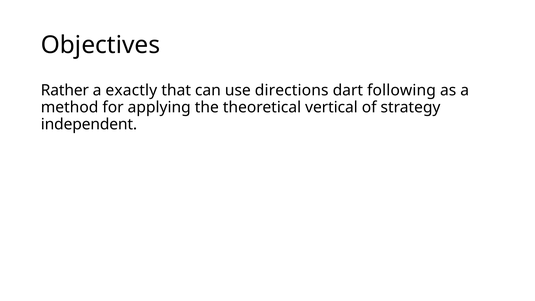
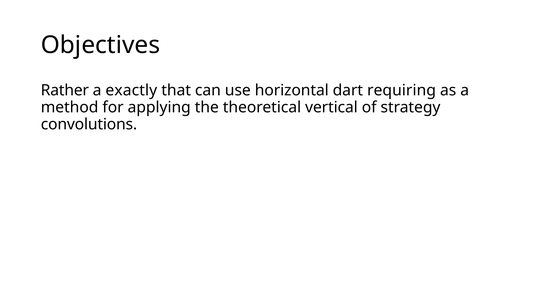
directions: directions -> horizontal (292, 90)
following: following -> requiring (402, 90)
independent: independent -> convolutions (89, 124)
